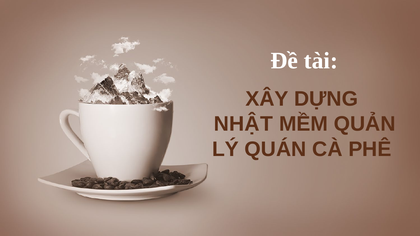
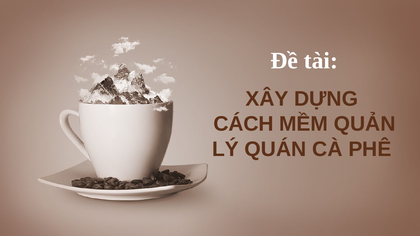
NHẬT: NHẬT -> CÁCH (244, 124)
